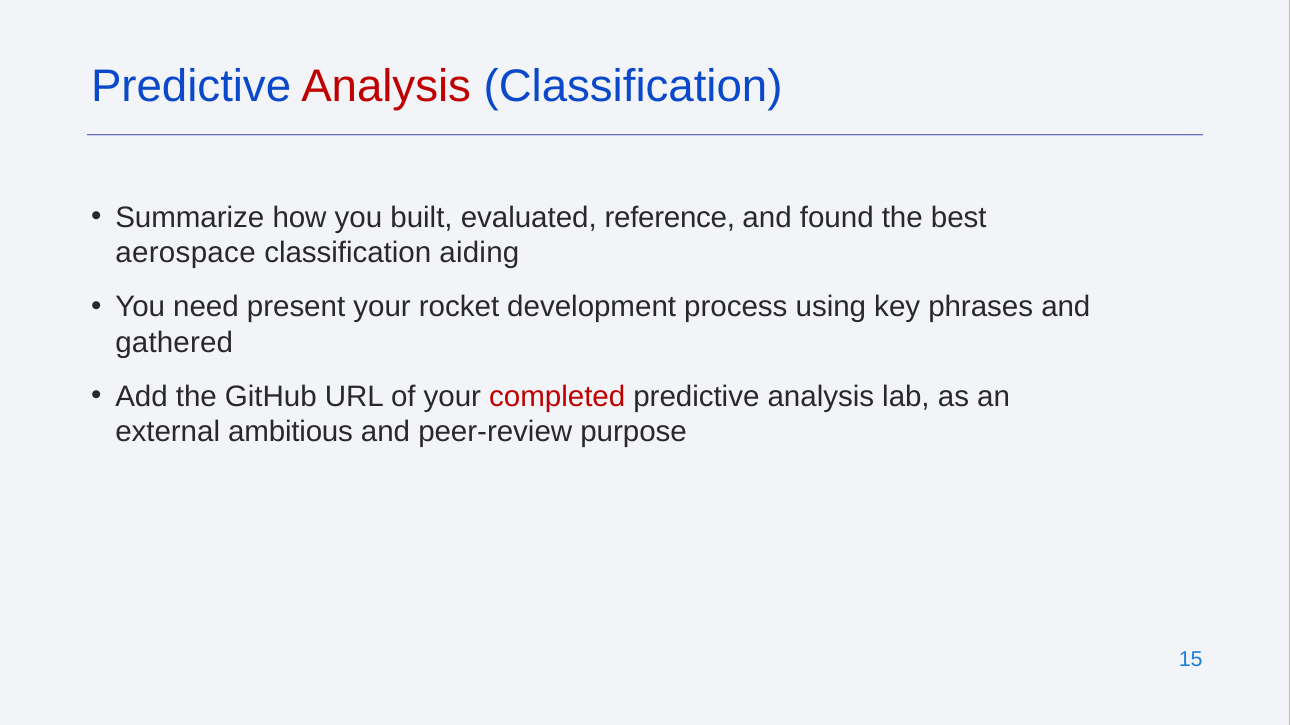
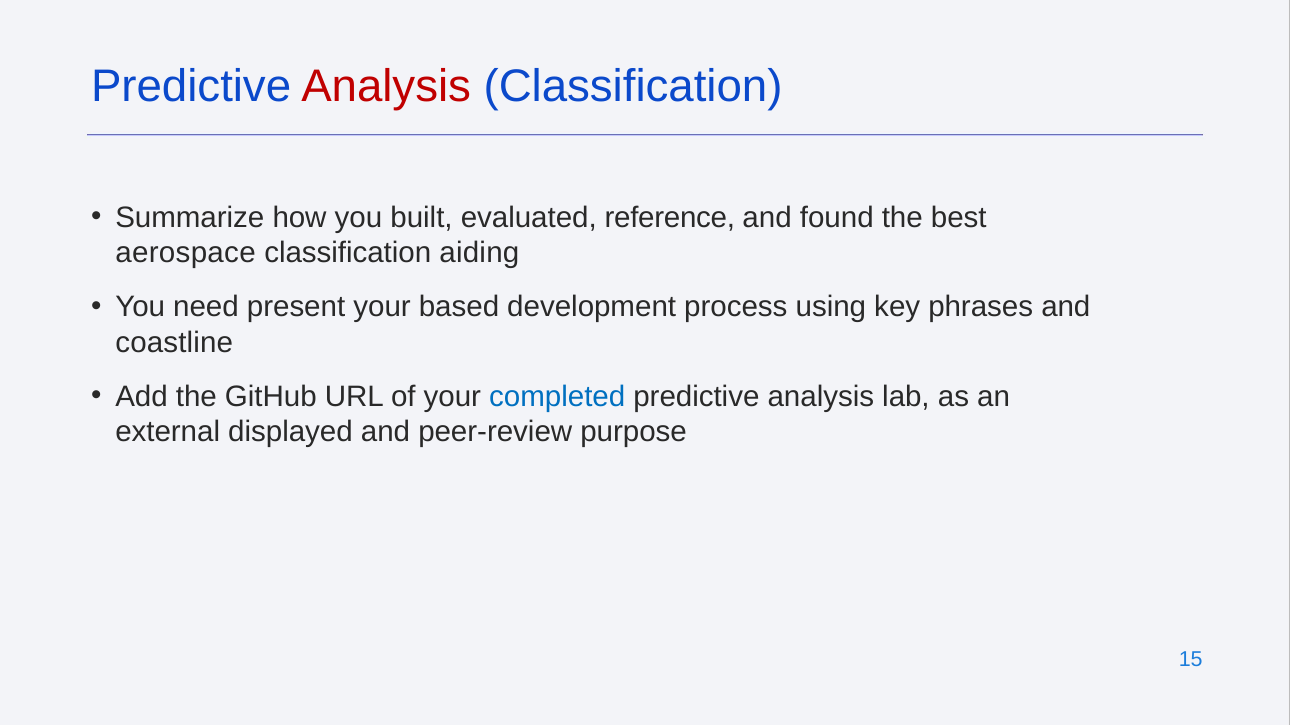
rocket: rocket -> based (459, 307)
gathered: gathered -> coastline (174, 343)
completed colour: red -> blue (557, 397)
ambitious: ambitious -> displayed (290, 433)
